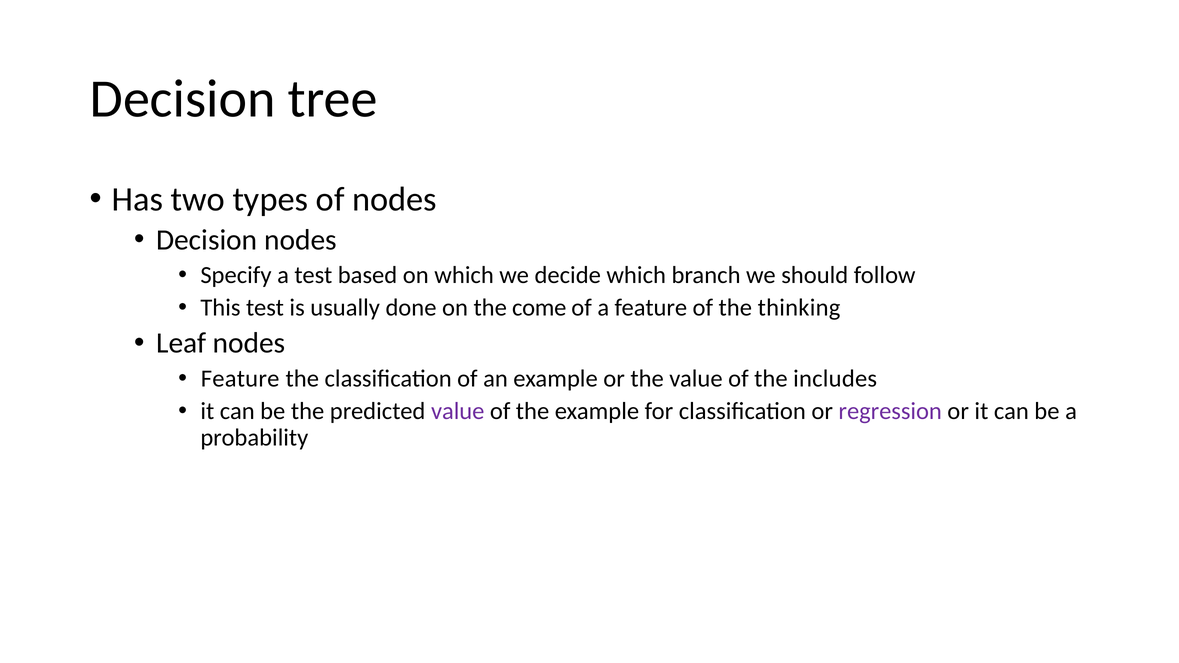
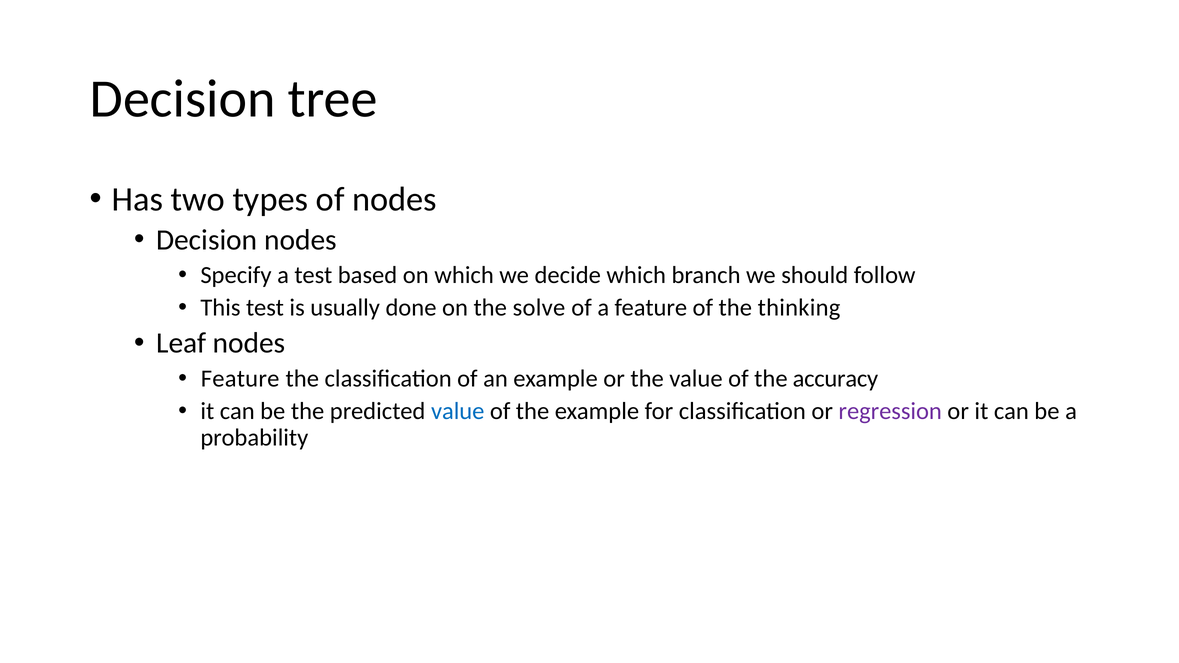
come: come -> solve (539, 308)
includes: includes -> accuracy (835, 379)
value colour: purple -> blue (458, 411)
